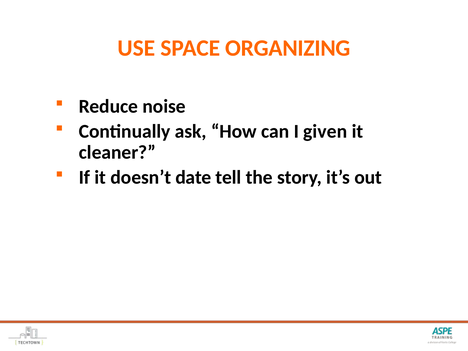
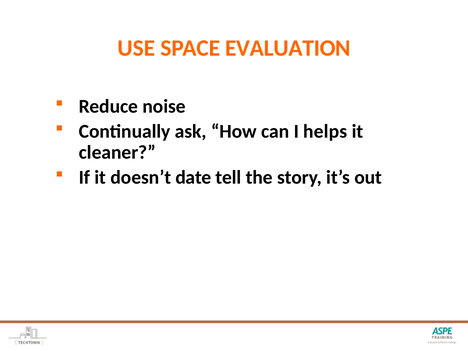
ORGANIZING: ORGANIZING -> EVALUATION (288, 48)
given: given -> helps (325, 131)
